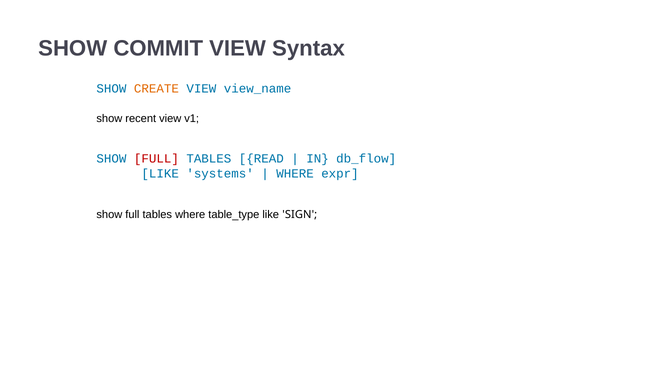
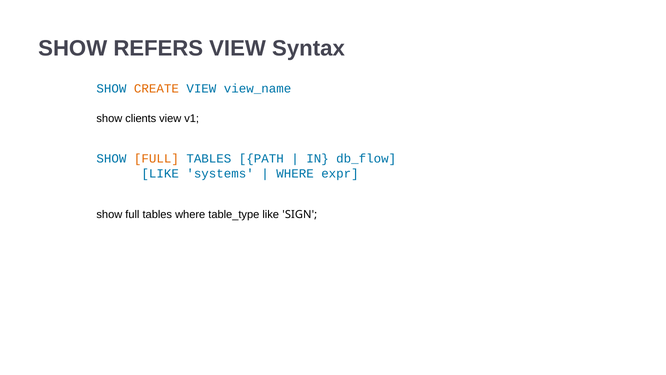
COMMIT: COMMIT -> REFERS (158, 48)
recent: recent -> clients (141, 119)
FULL colour: red -> orange (156, 159)
READ: READ -> PATH (261, 159)
